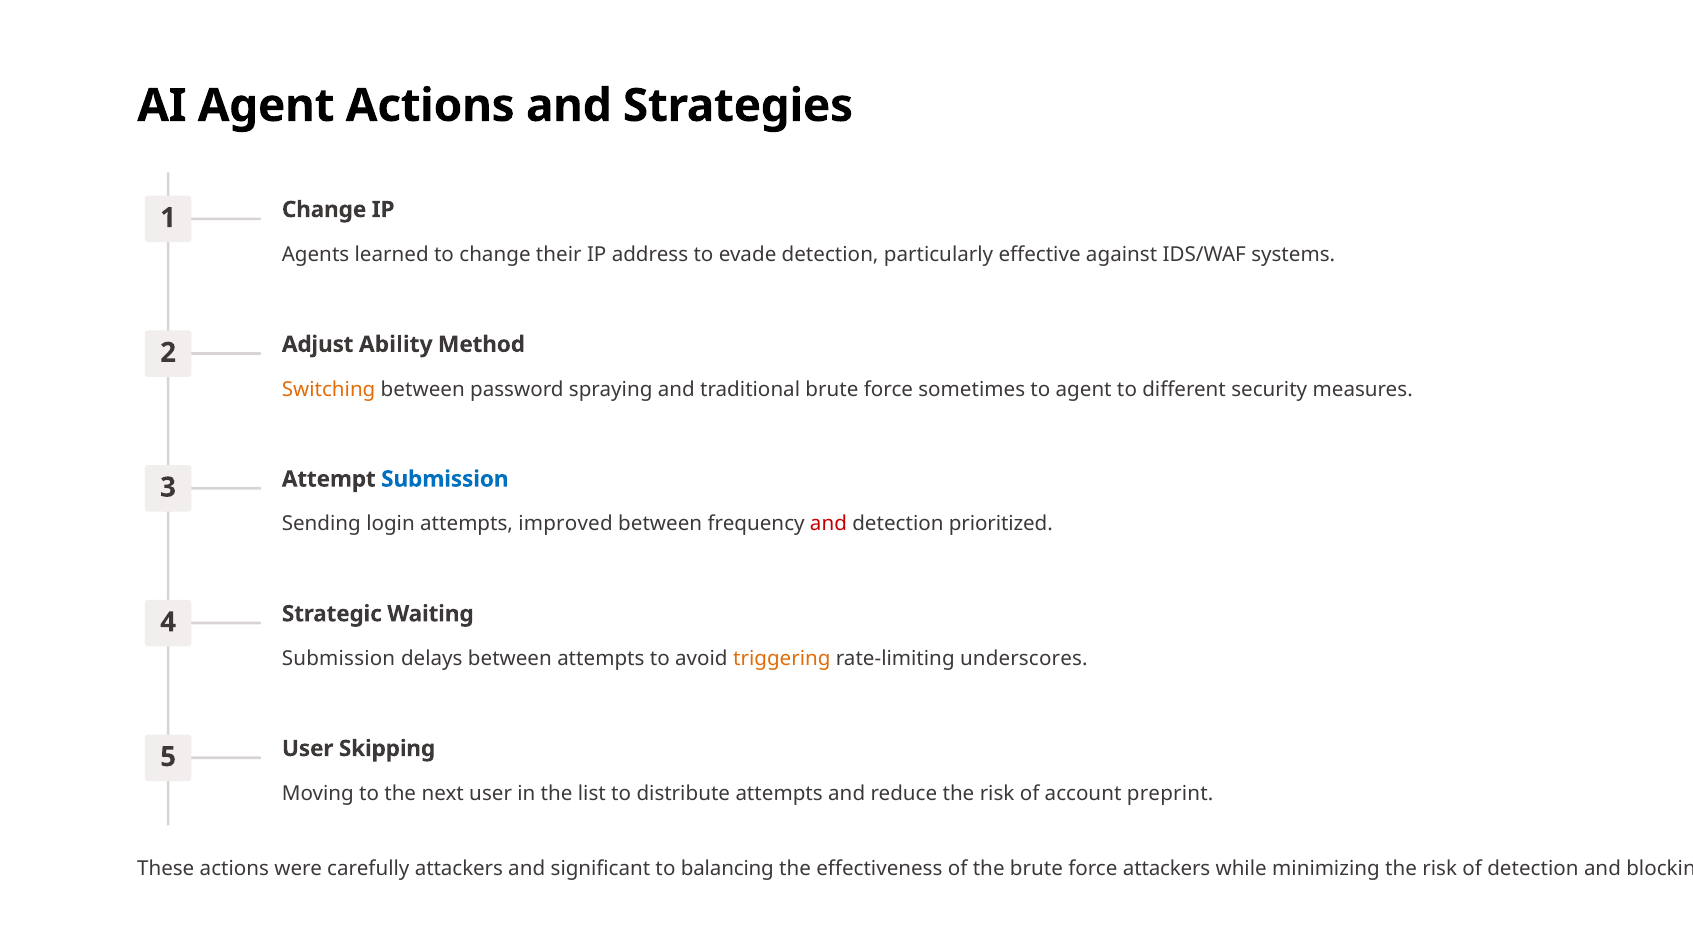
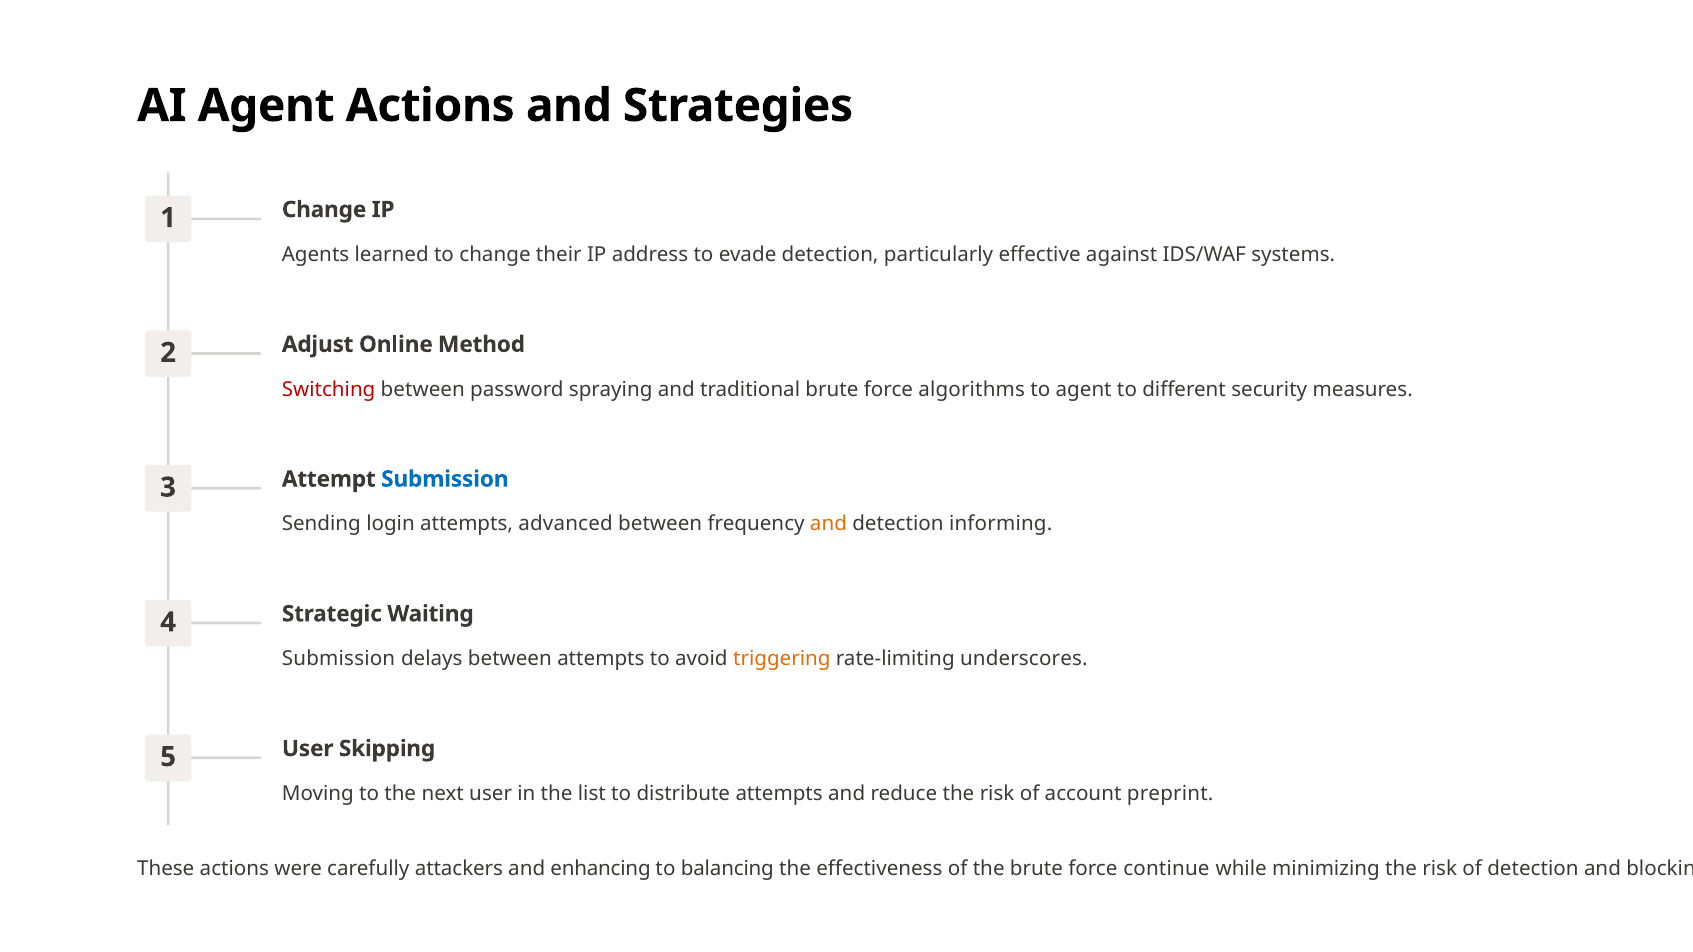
Ability: Ability -> Online (396, 344)
Switching colour: orange -> red (329, 390)
sometimes: sometimes -> algorithms (972, 390)
improved: improved -> advanced (566, 524)
and colour: red -> orange (828, 524)
prioritized: prioritized -> informing (1001, 524)
significant: significant -> enhancing (601, 869)
force attackers: attackers -> continue (1166, 869)
